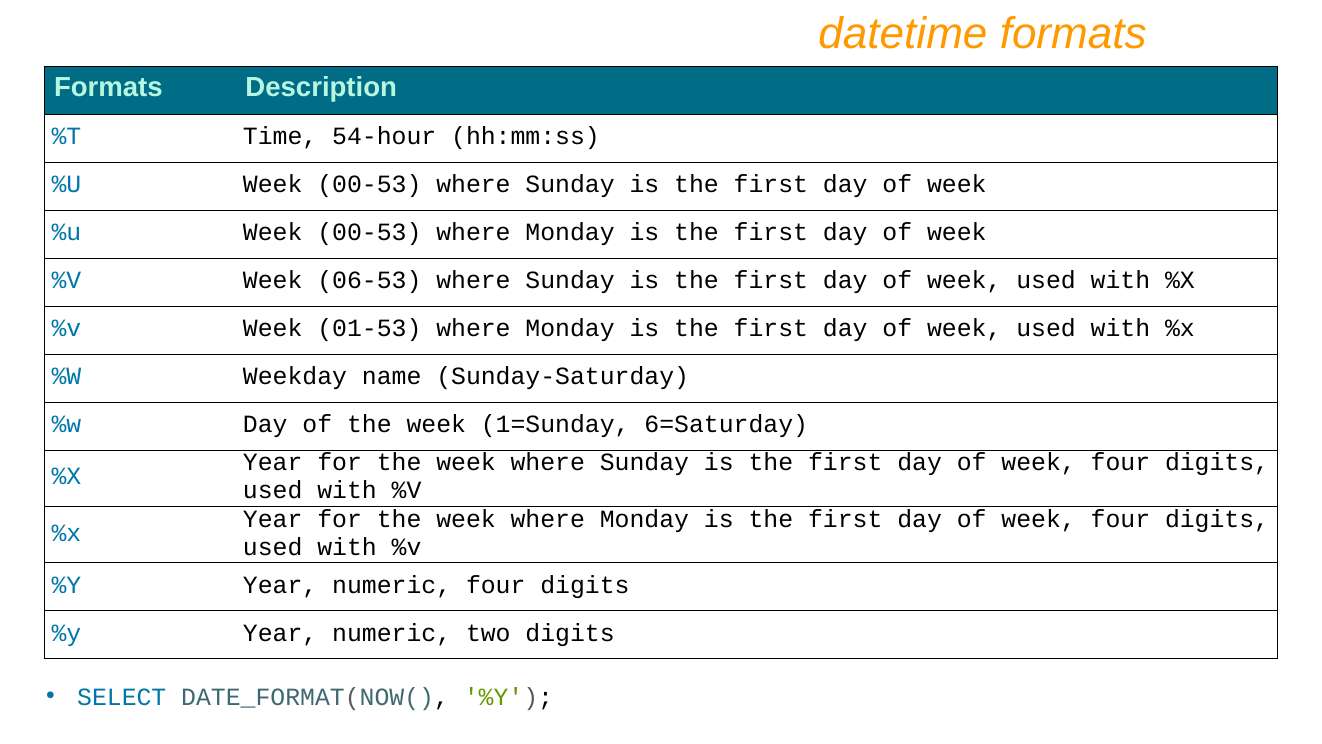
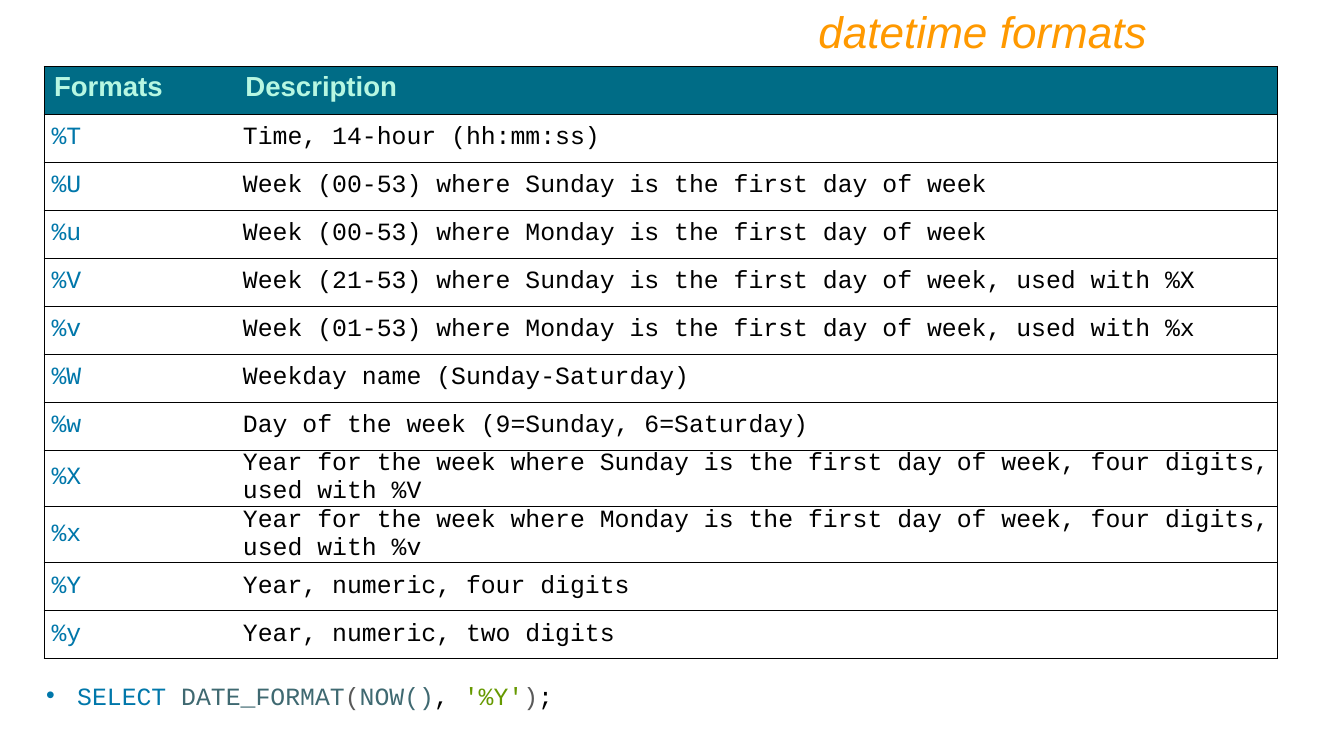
54-hour: 54-hour -> 14-hour (384, 137)
06-53: 06-53 -> 21-53 (369, 280)
1=Sunday: 1=Sunday -> 9=Sunday (555, 424)
